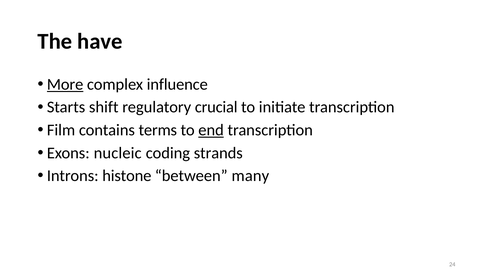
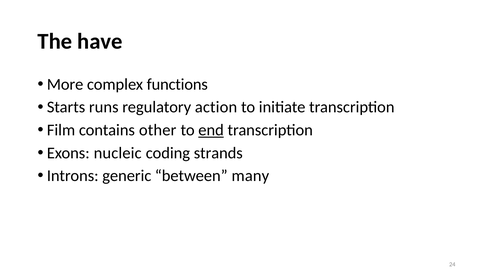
More underline: present -> none (65, 84)
influence: influence -> functions (177, 84)
shift: shift -> runs (104, 107)
crucial: crucial -> action (216, 107)
terms: terms -> other (158, 130)
histone: histone -> generic (127, 176)
